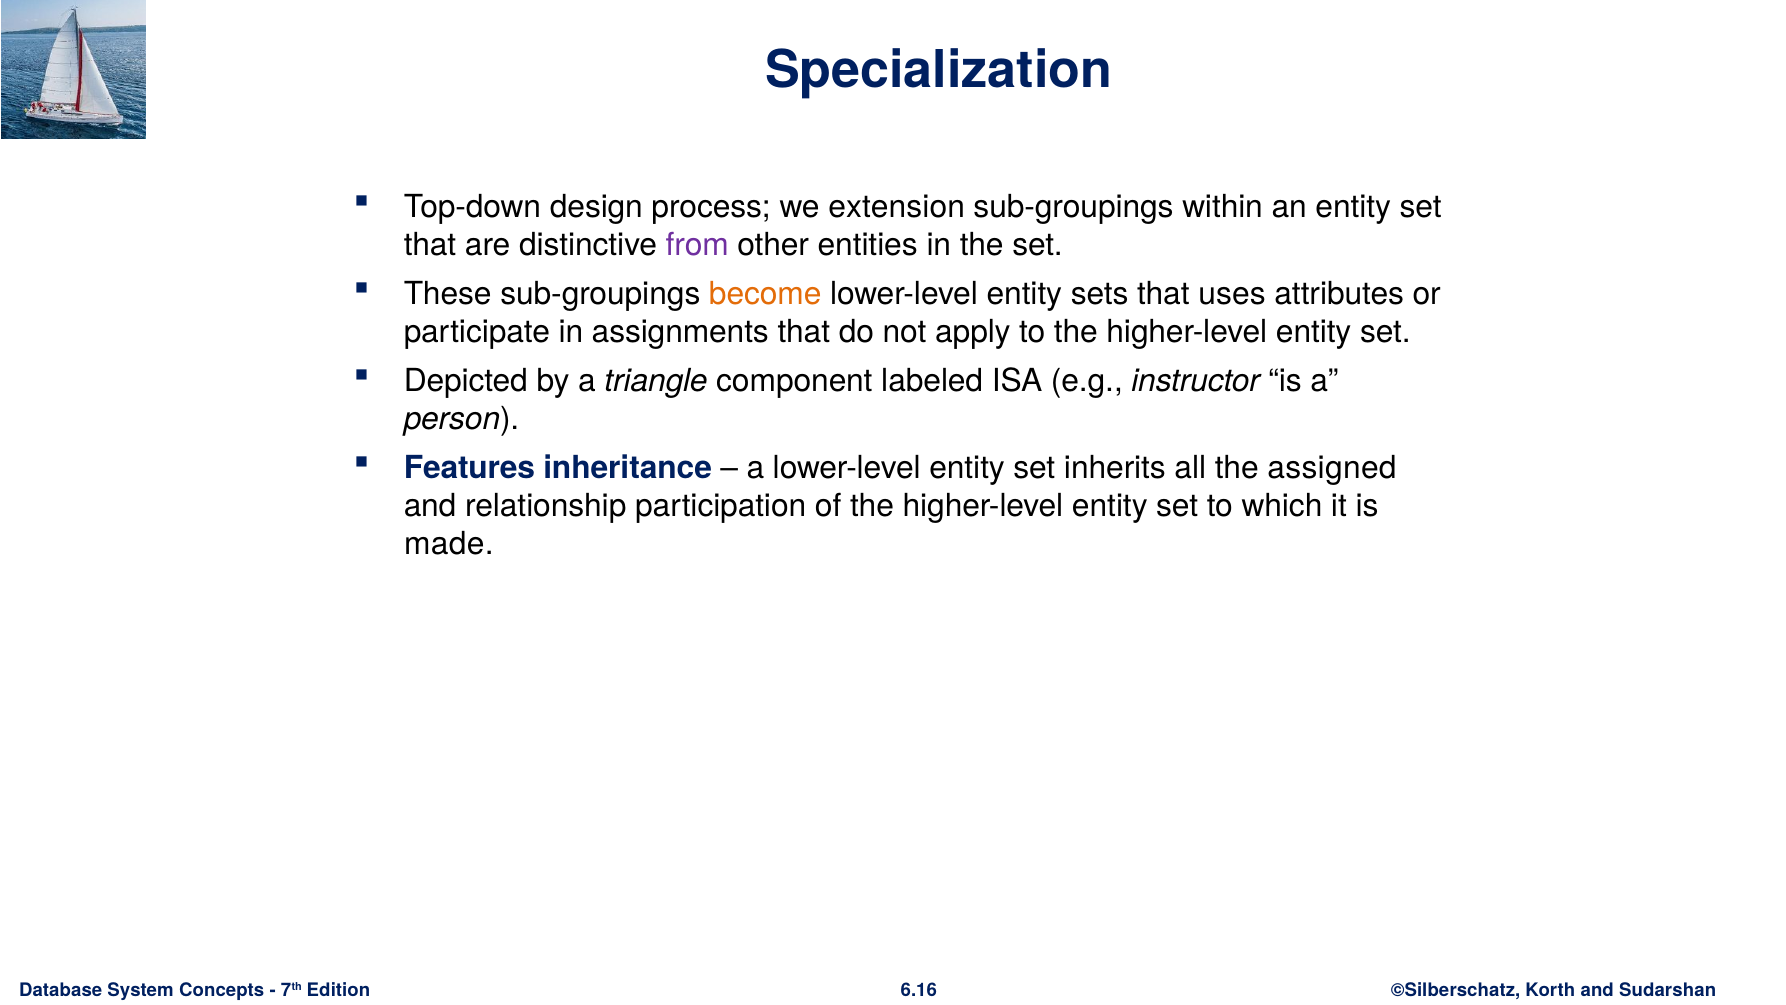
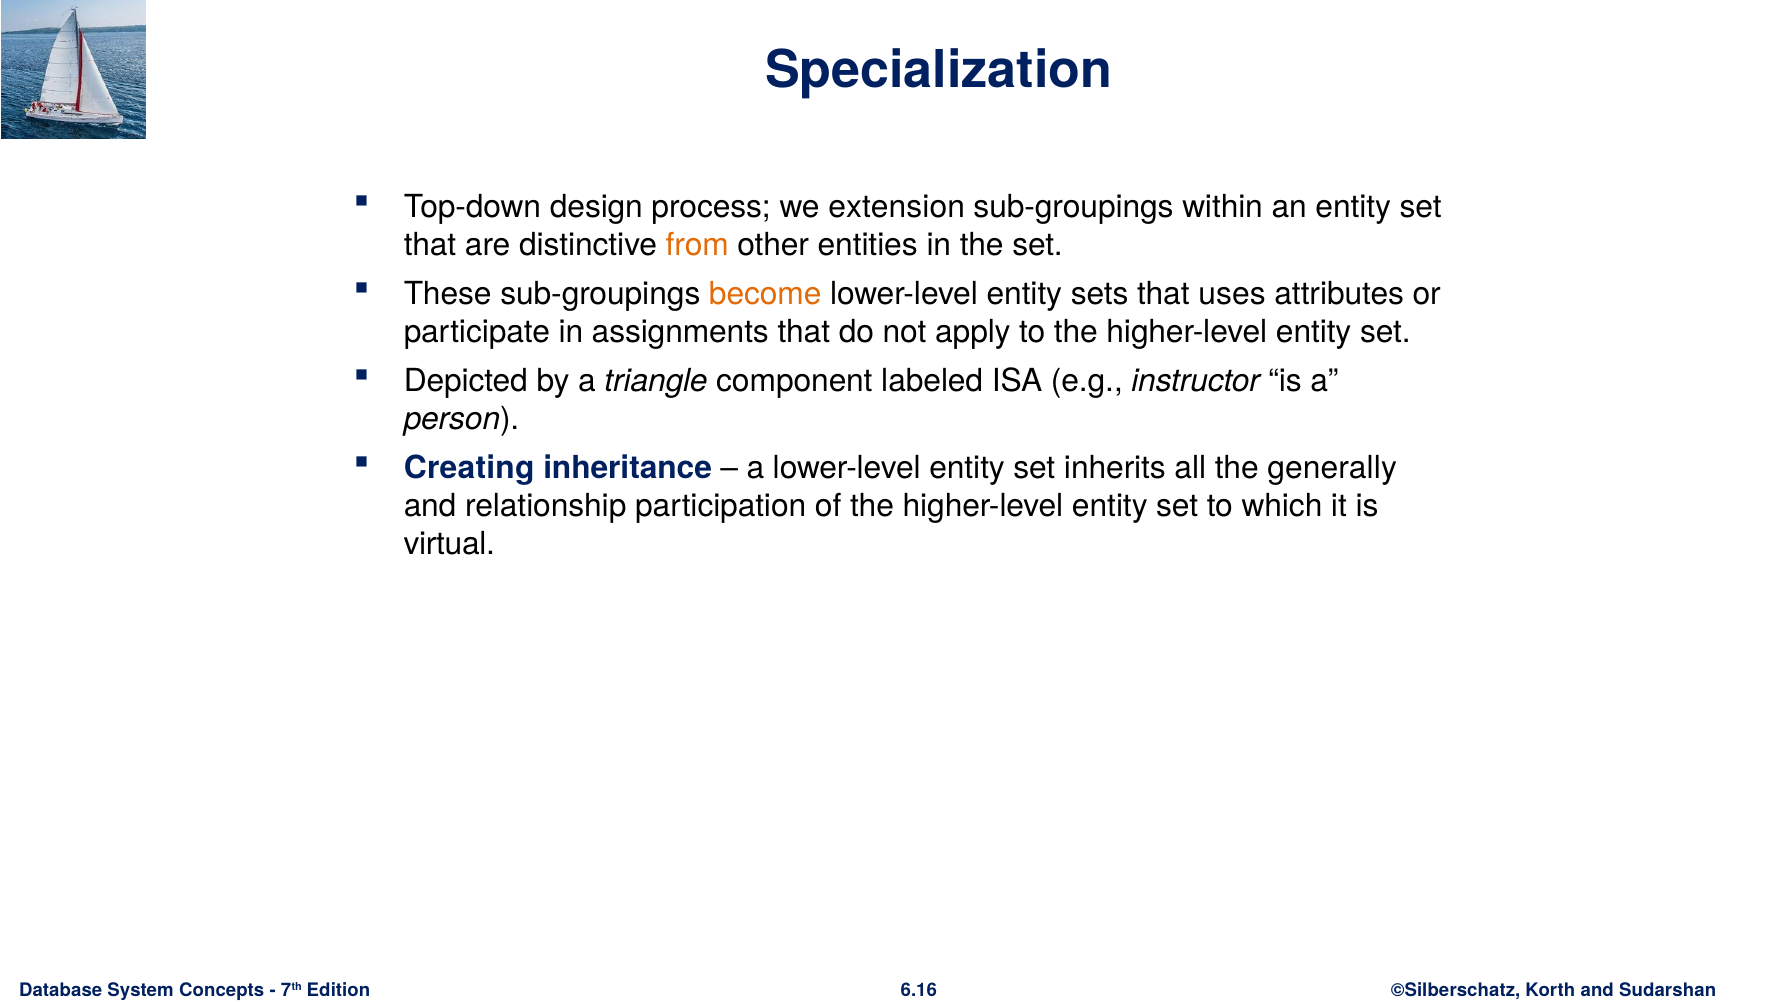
from colour: purple -> orange (697, 245)
Features: Features -> Creating (469, 468)
assigned: assigned -> generally (1332, 468)
made: made -> virtual (449, 544)
